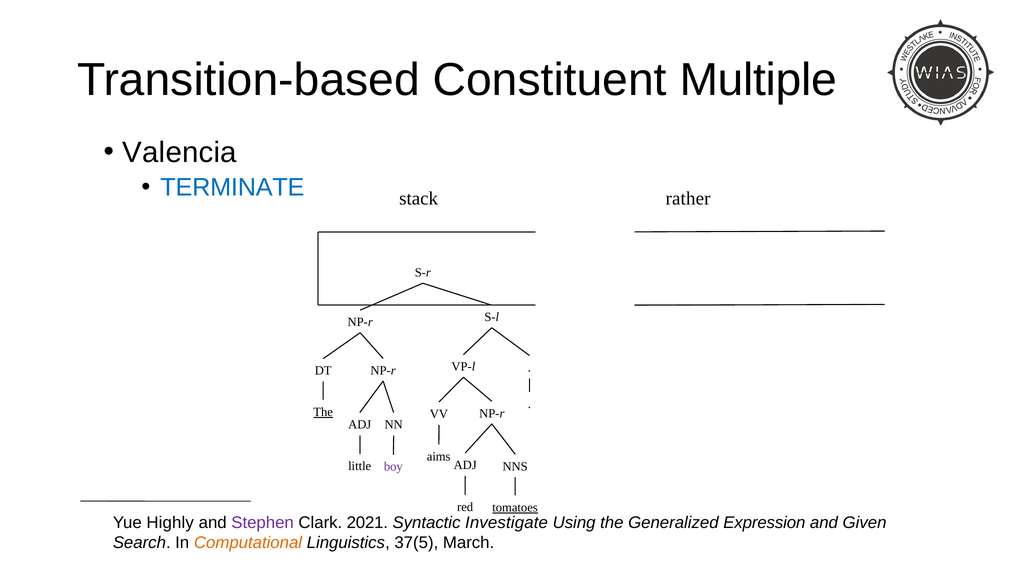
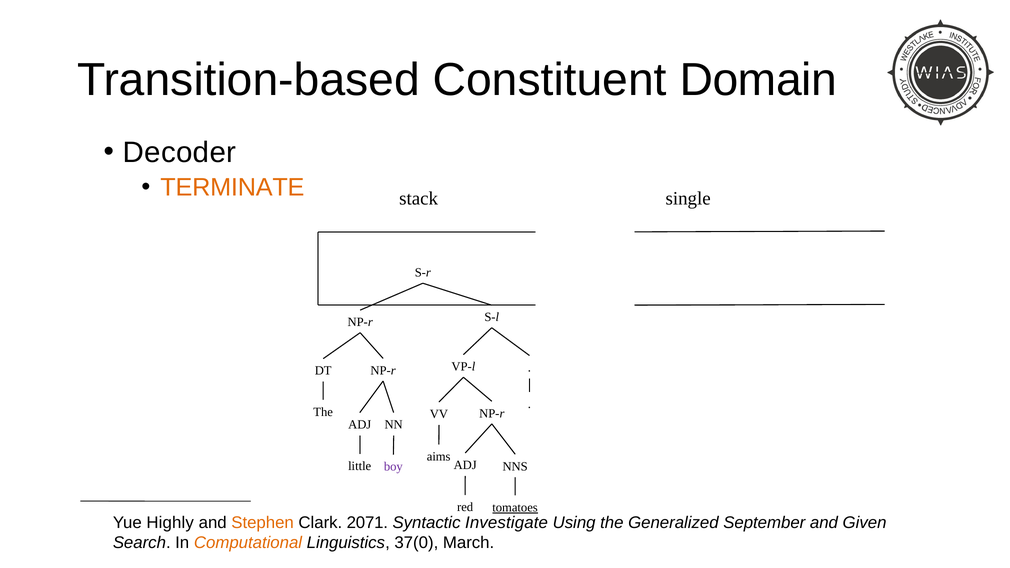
Multiple: Multiple -> Domain (758, 80)
Valencia: Valencia -> Decoder (179, 152)
TERMINATE colour: blue -> orange (232, 187)
rather: rather -> single (688, 198)
The underline: present -> none (323, 412)
Stephen colour: purple -> orange (263, 523)
2021: 2021 -> 2071 (367, 523)
Expression: Expression -> September (764, 523)
37(5: 37(5 -> 37(0 (416, 543)
